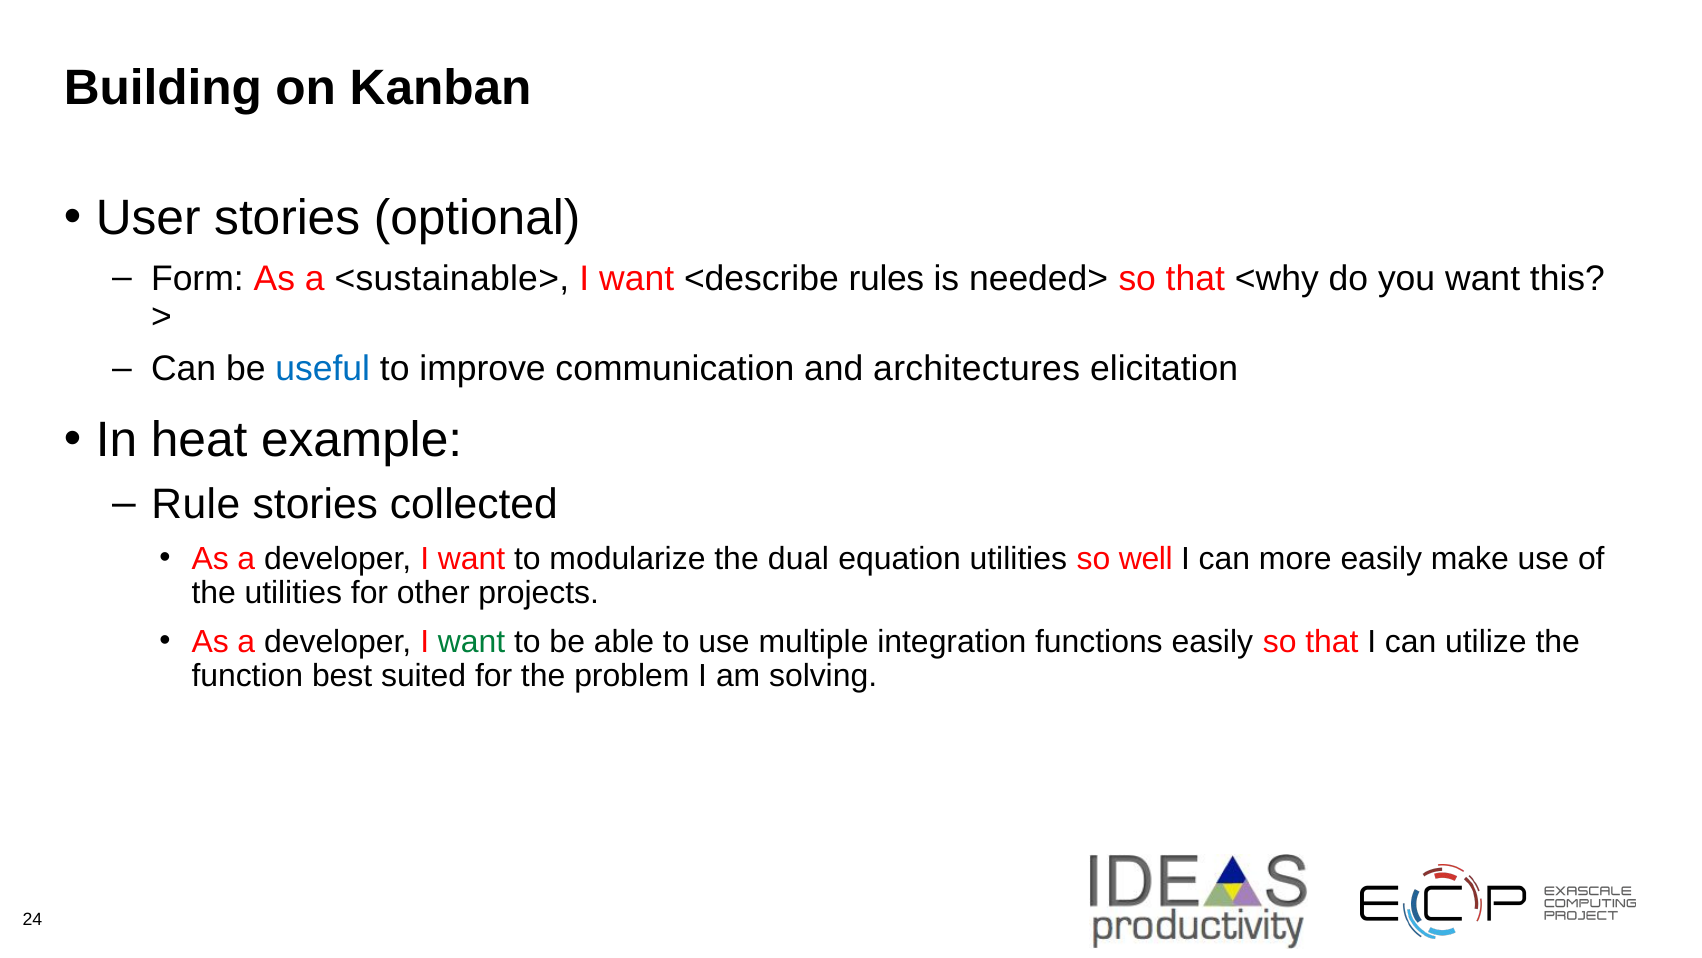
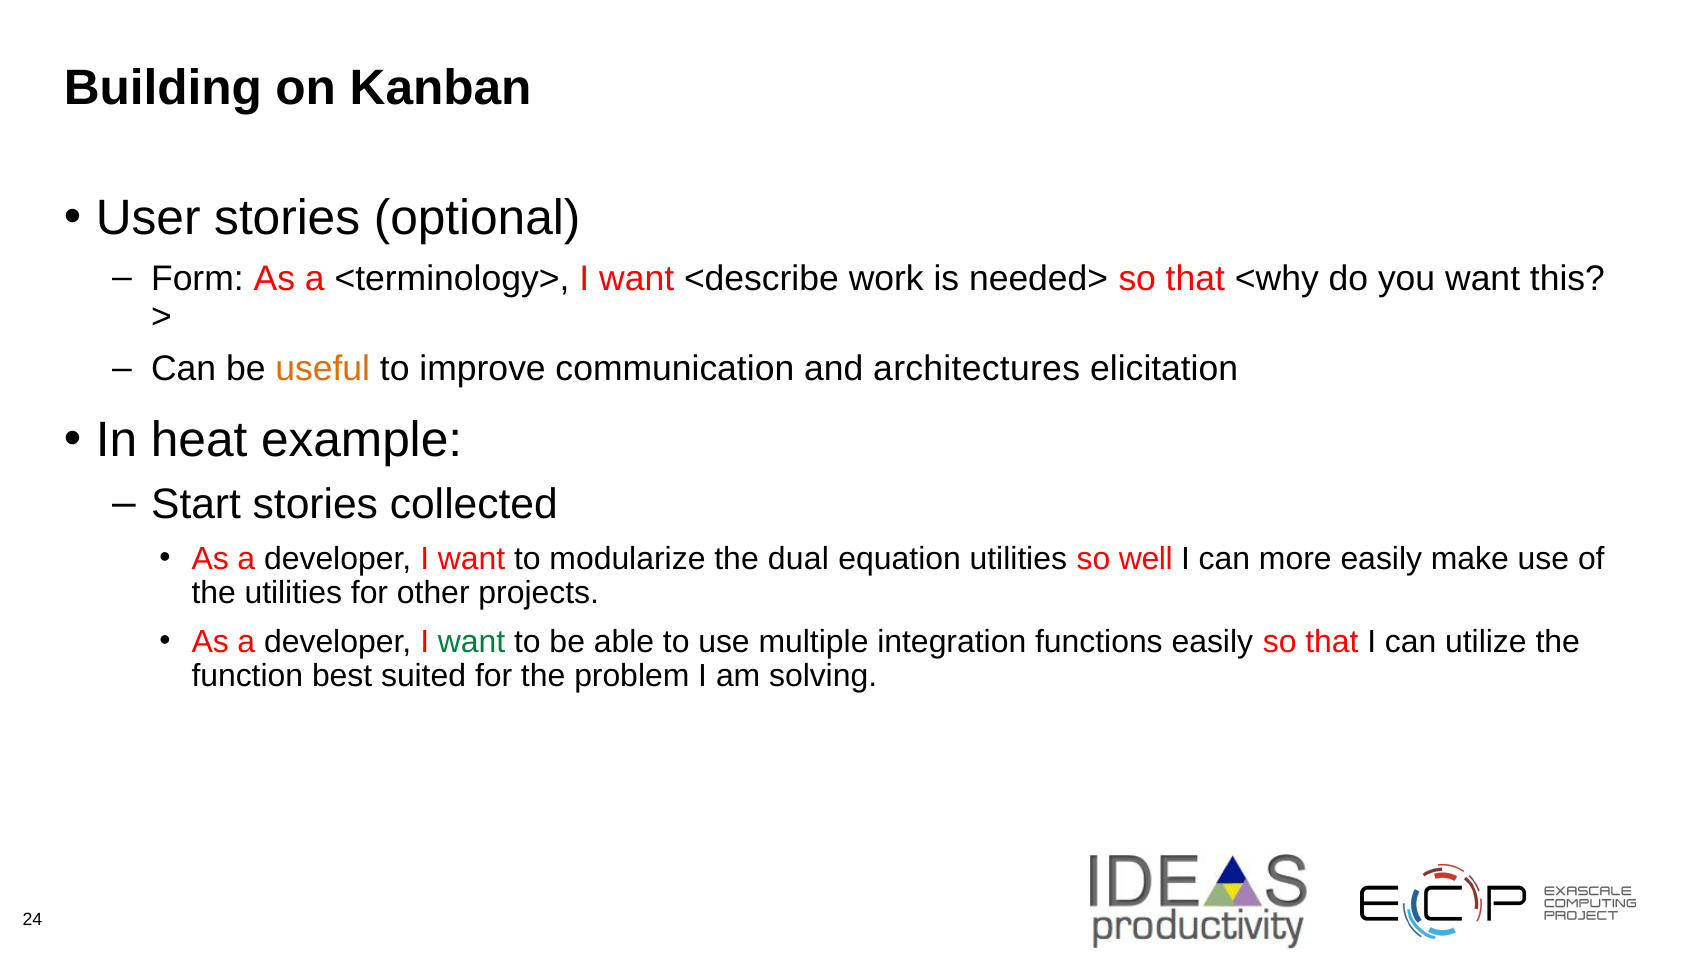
<sustainable>: <sustainable> -> <terminology> (452, 278)
rules: rules -> work (886, 278)
useful colour: blue -> orange (323, 369)
Rule: Rule -> Start (196, 504)
